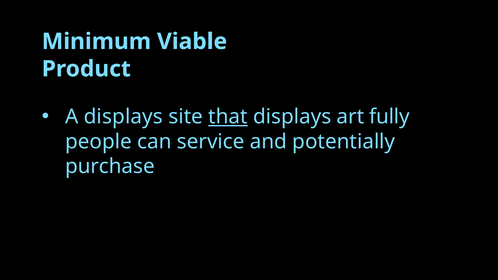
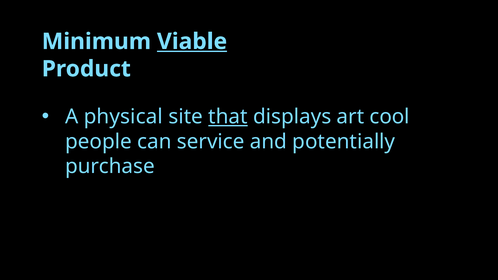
Viable underline: none -> present (192, 42)
A displays: displays -> physical (123, 117)
fully: fully -> cool (390, 117)
